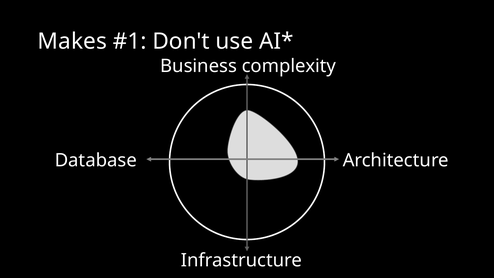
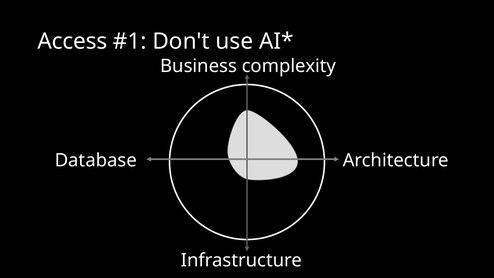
Makes: Makes -> Access (72, 41)
